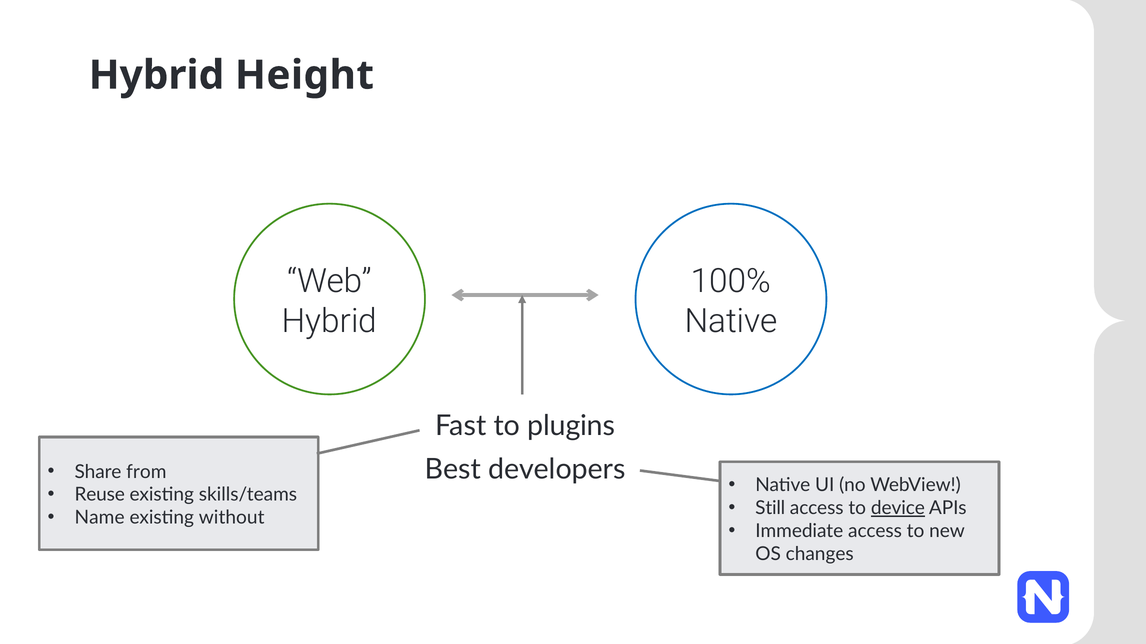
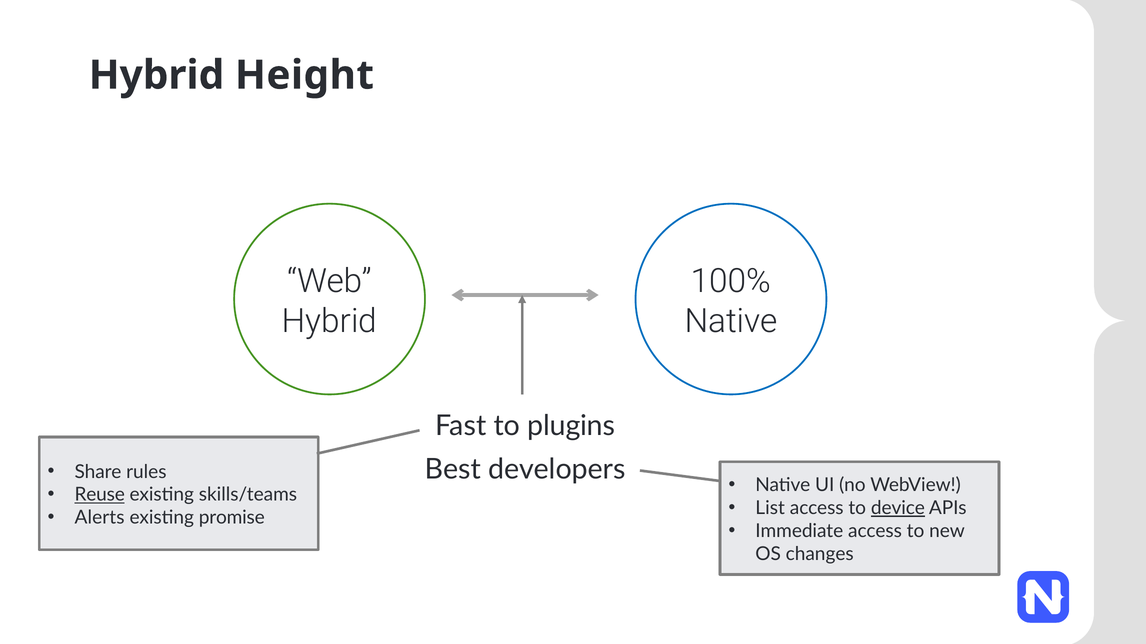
from: from -> rules (146, 472)
Reuse underline: none -> present (100, 495)
Still: Still -> List (770, 509)
Name: Name -> Alerts (100, 518)
without: without -> promise (232, 518)
